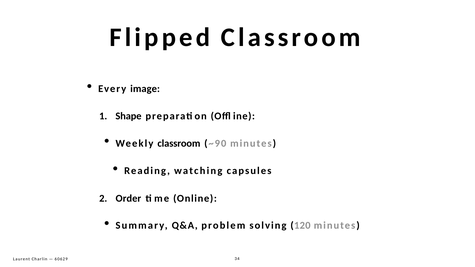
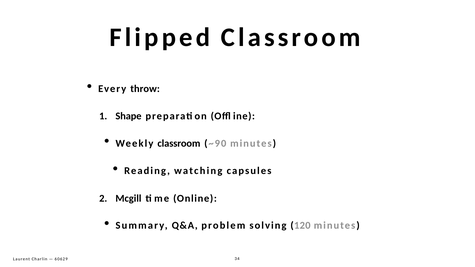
image: image -> throw (145, 89)
Order: Order -> Mcgill (128, 198)
